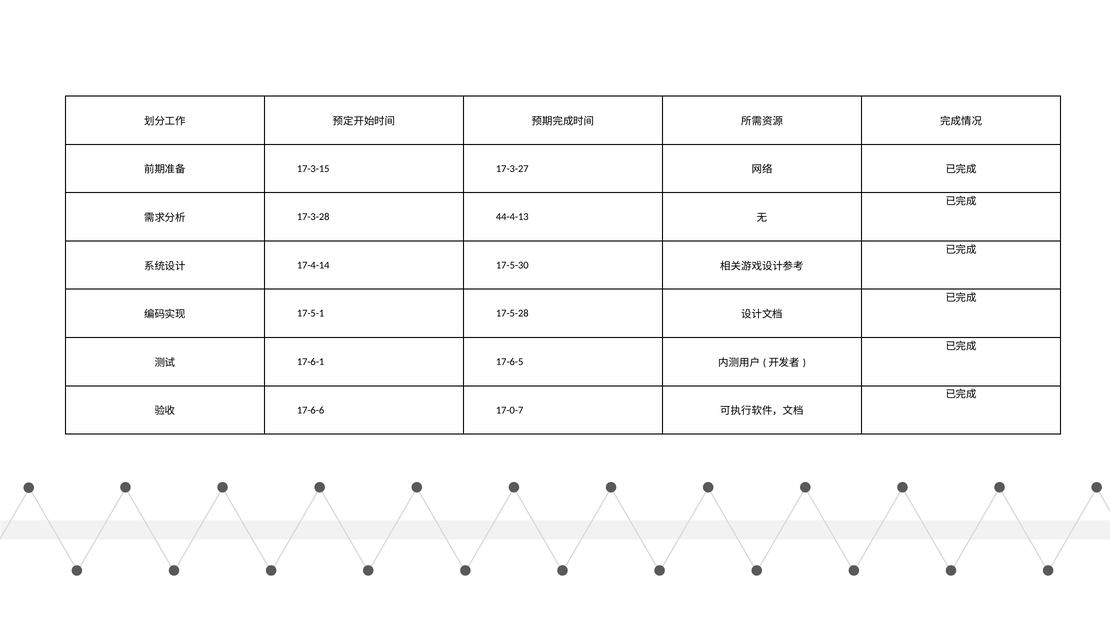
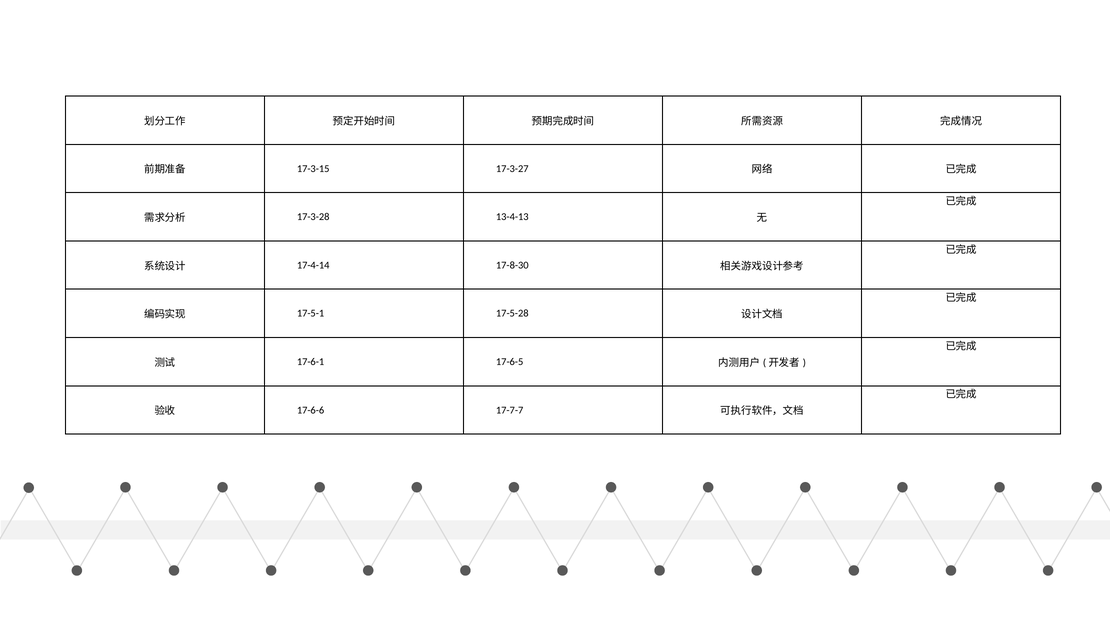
44-4-13: 44-4-13 -> 13-4-13 (512, 217)
17-5-30: 17-5-30 -> 17-8-30 (512, 265)
17-0-7: 17-0-7 -> 17-7-7 (510, 410)
